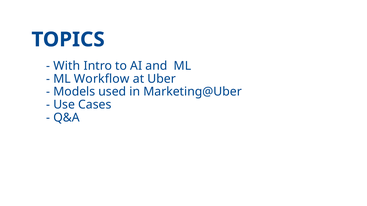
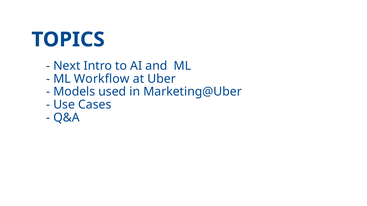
With: With -> Next (67, 66)
